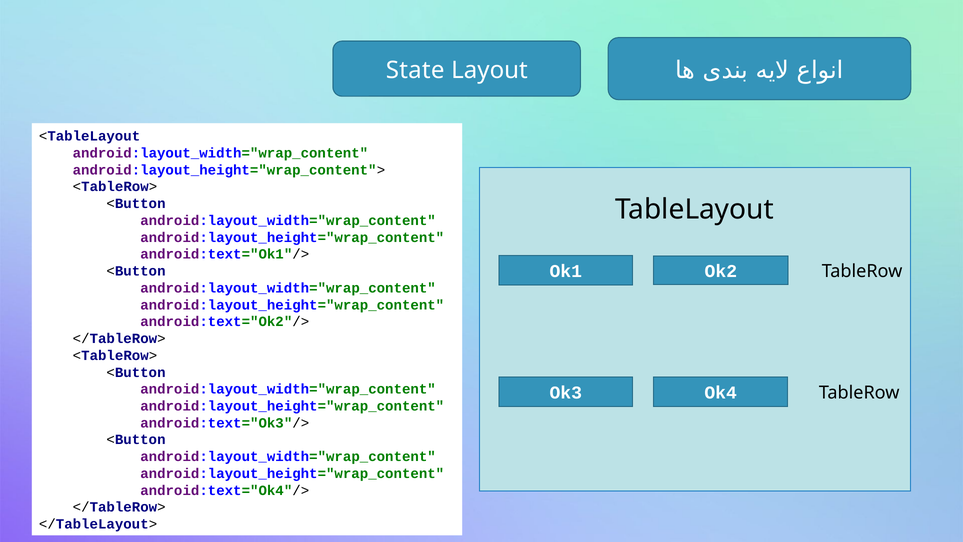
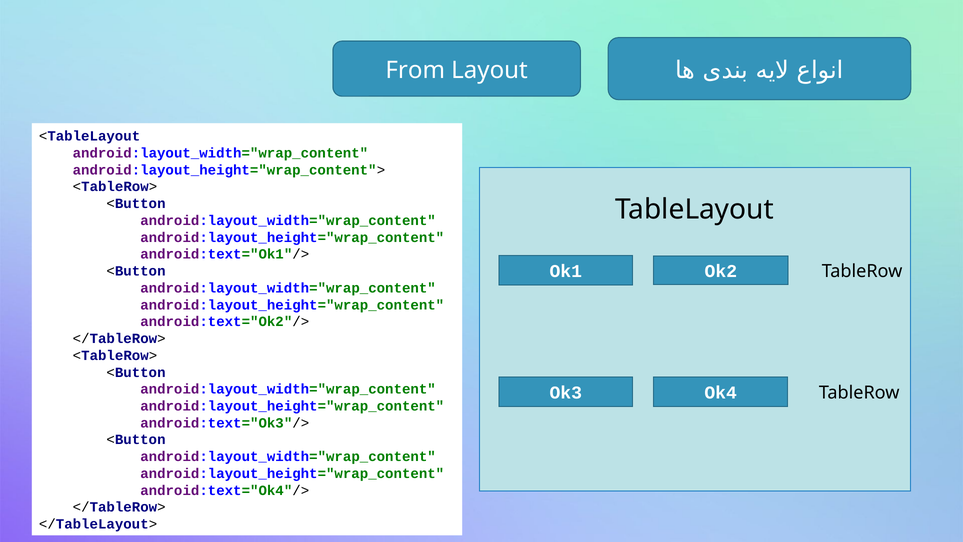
State: State -> From (415, 70)
